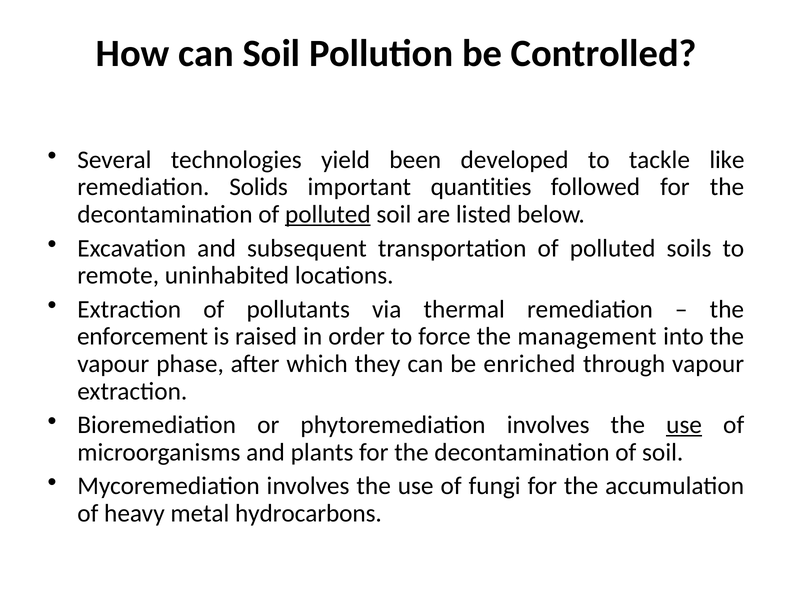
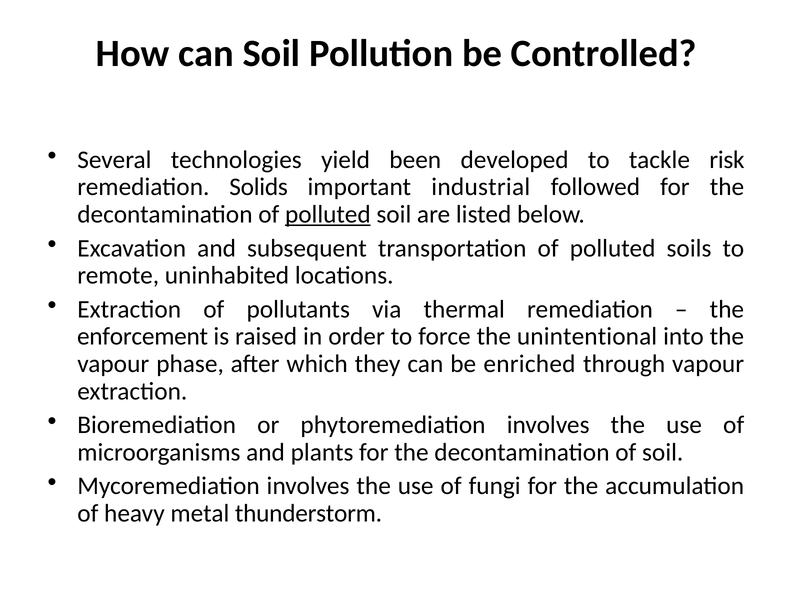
like: like -> risk (727, 160)
quantities: quantities -> industrial (481, 187)
management: management -> unintentional (587, 336)
use underline: present -> none (684, 425)
hydrocarbons: hydrocarbons -> thunderstorm (308, 513)
